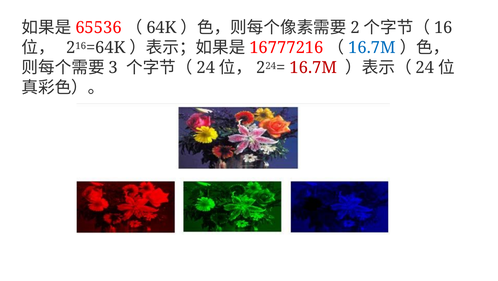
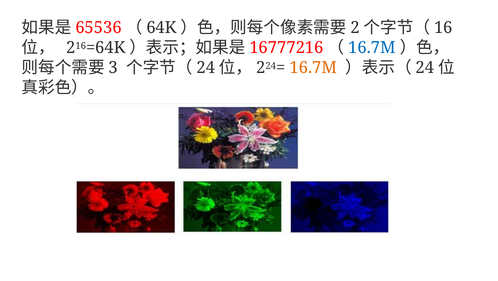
16.7M colour: red -> orange (313, 68)
